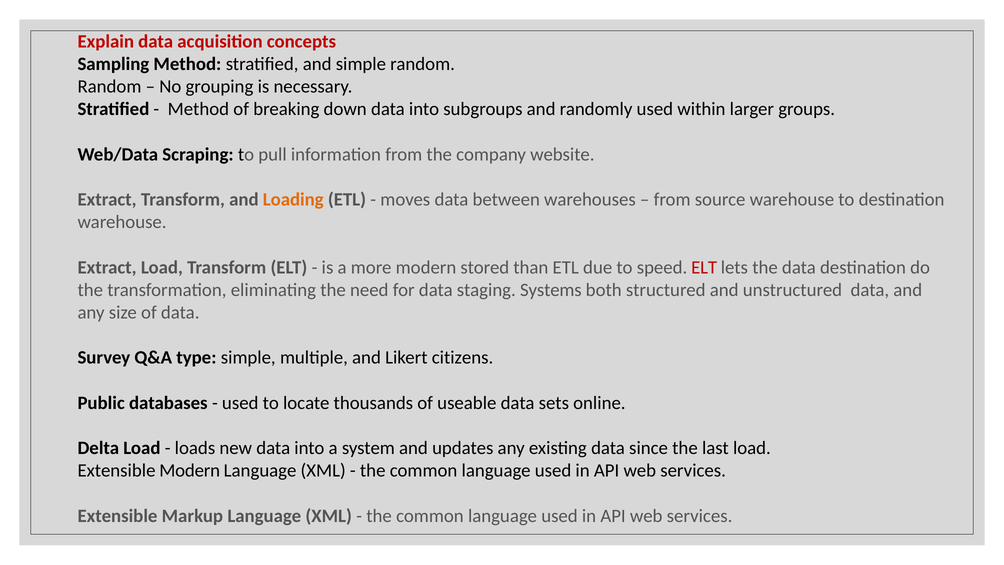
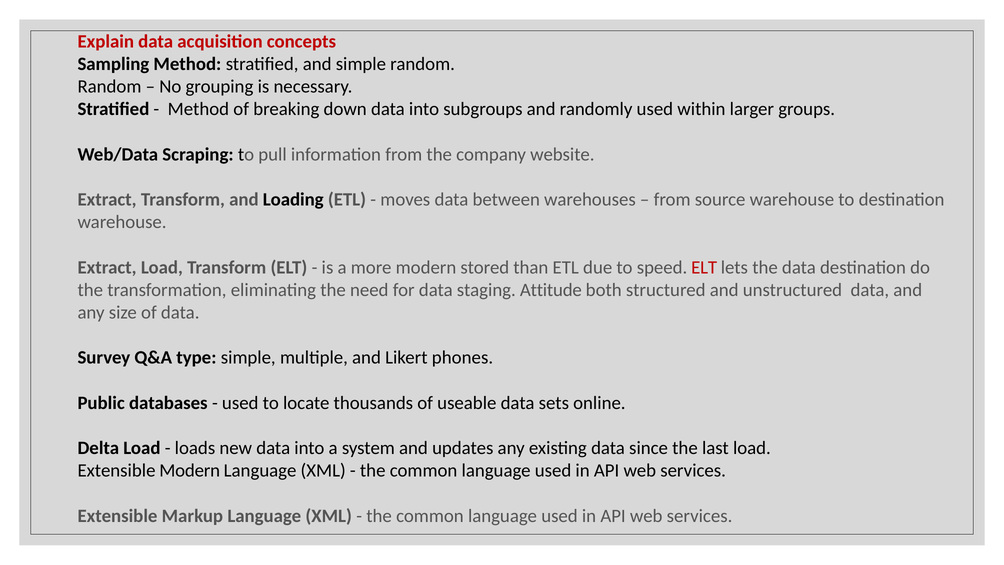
Loading colour: orange -> black (293, 199)
Systems: Systems -> Attitude (551, 290)
citizens: citizens -> phones (463, 358)
